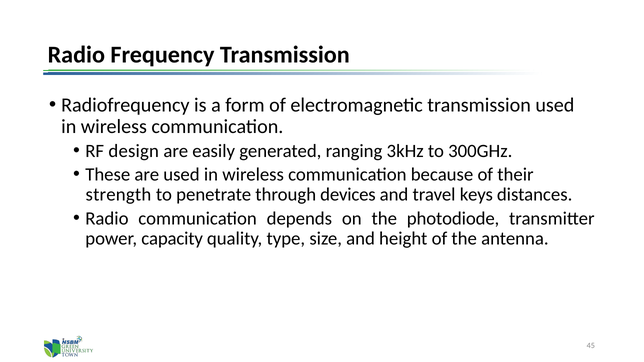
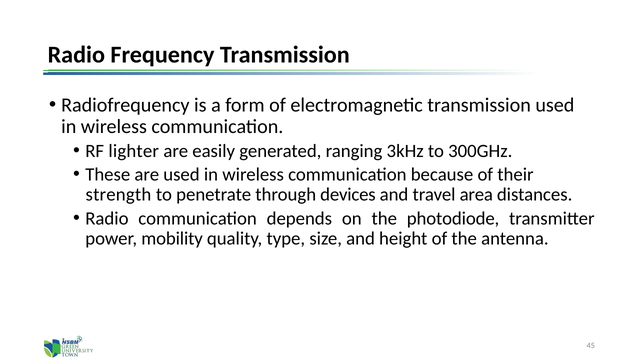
design: design -> lighter (134, 151)
keys: keys -> area (476, 195)
capacity: capacity -> mobility (172, 239)
